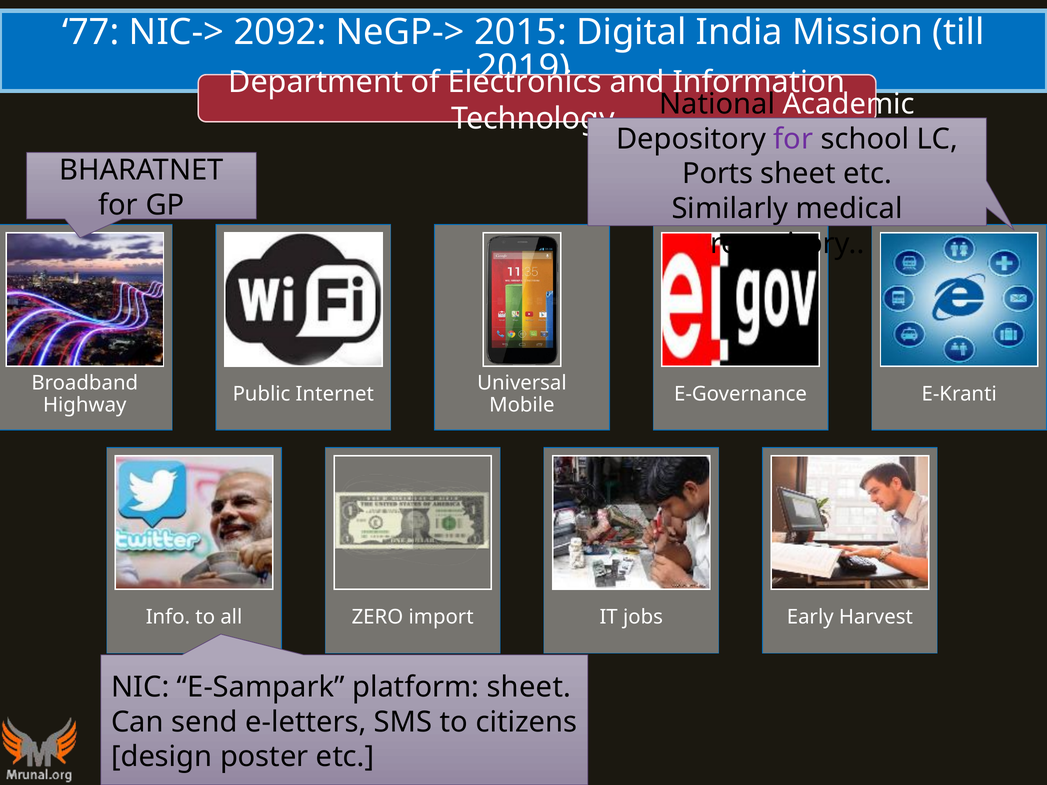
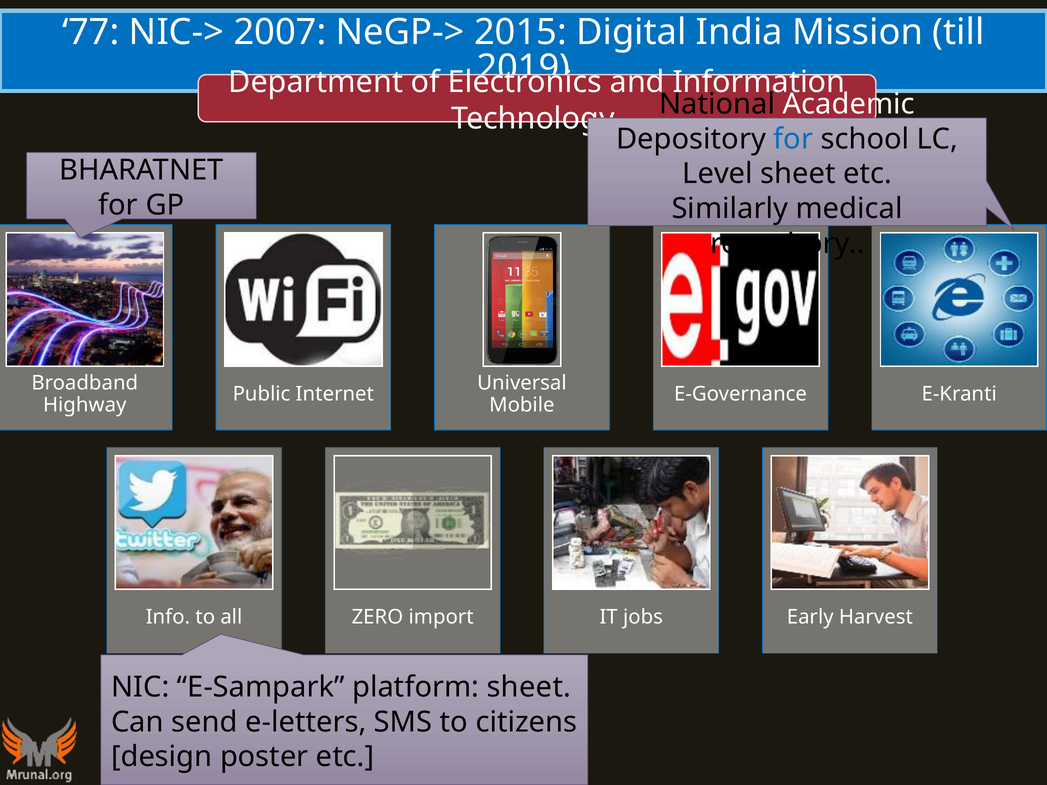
2092: 2092 -> 2007 (280, 32)
for colour: purple -> blue (793, 139)
Ports: Ports -> Level (718, 174)
